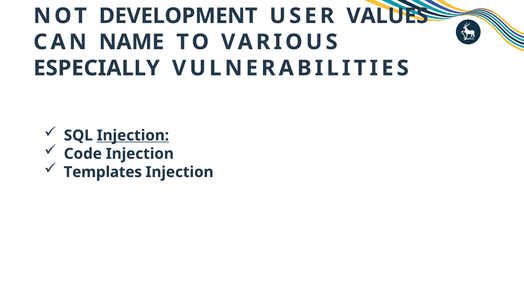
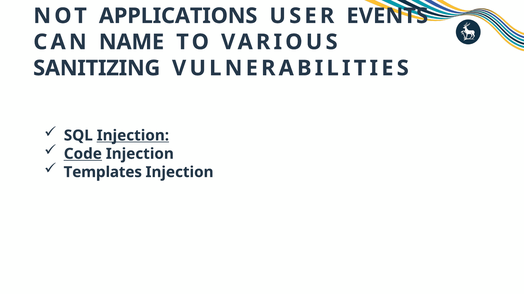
DEVELOPMENT: DEVELOPMENT -> APPLICATIONS (178, 16)
VALUES: VALUES -> EVENTS (387, 16)
ESPECIALLY: ESPECIALLY -> SANITIZING (97, 68)
Code underline: none -> present (83, 154)
